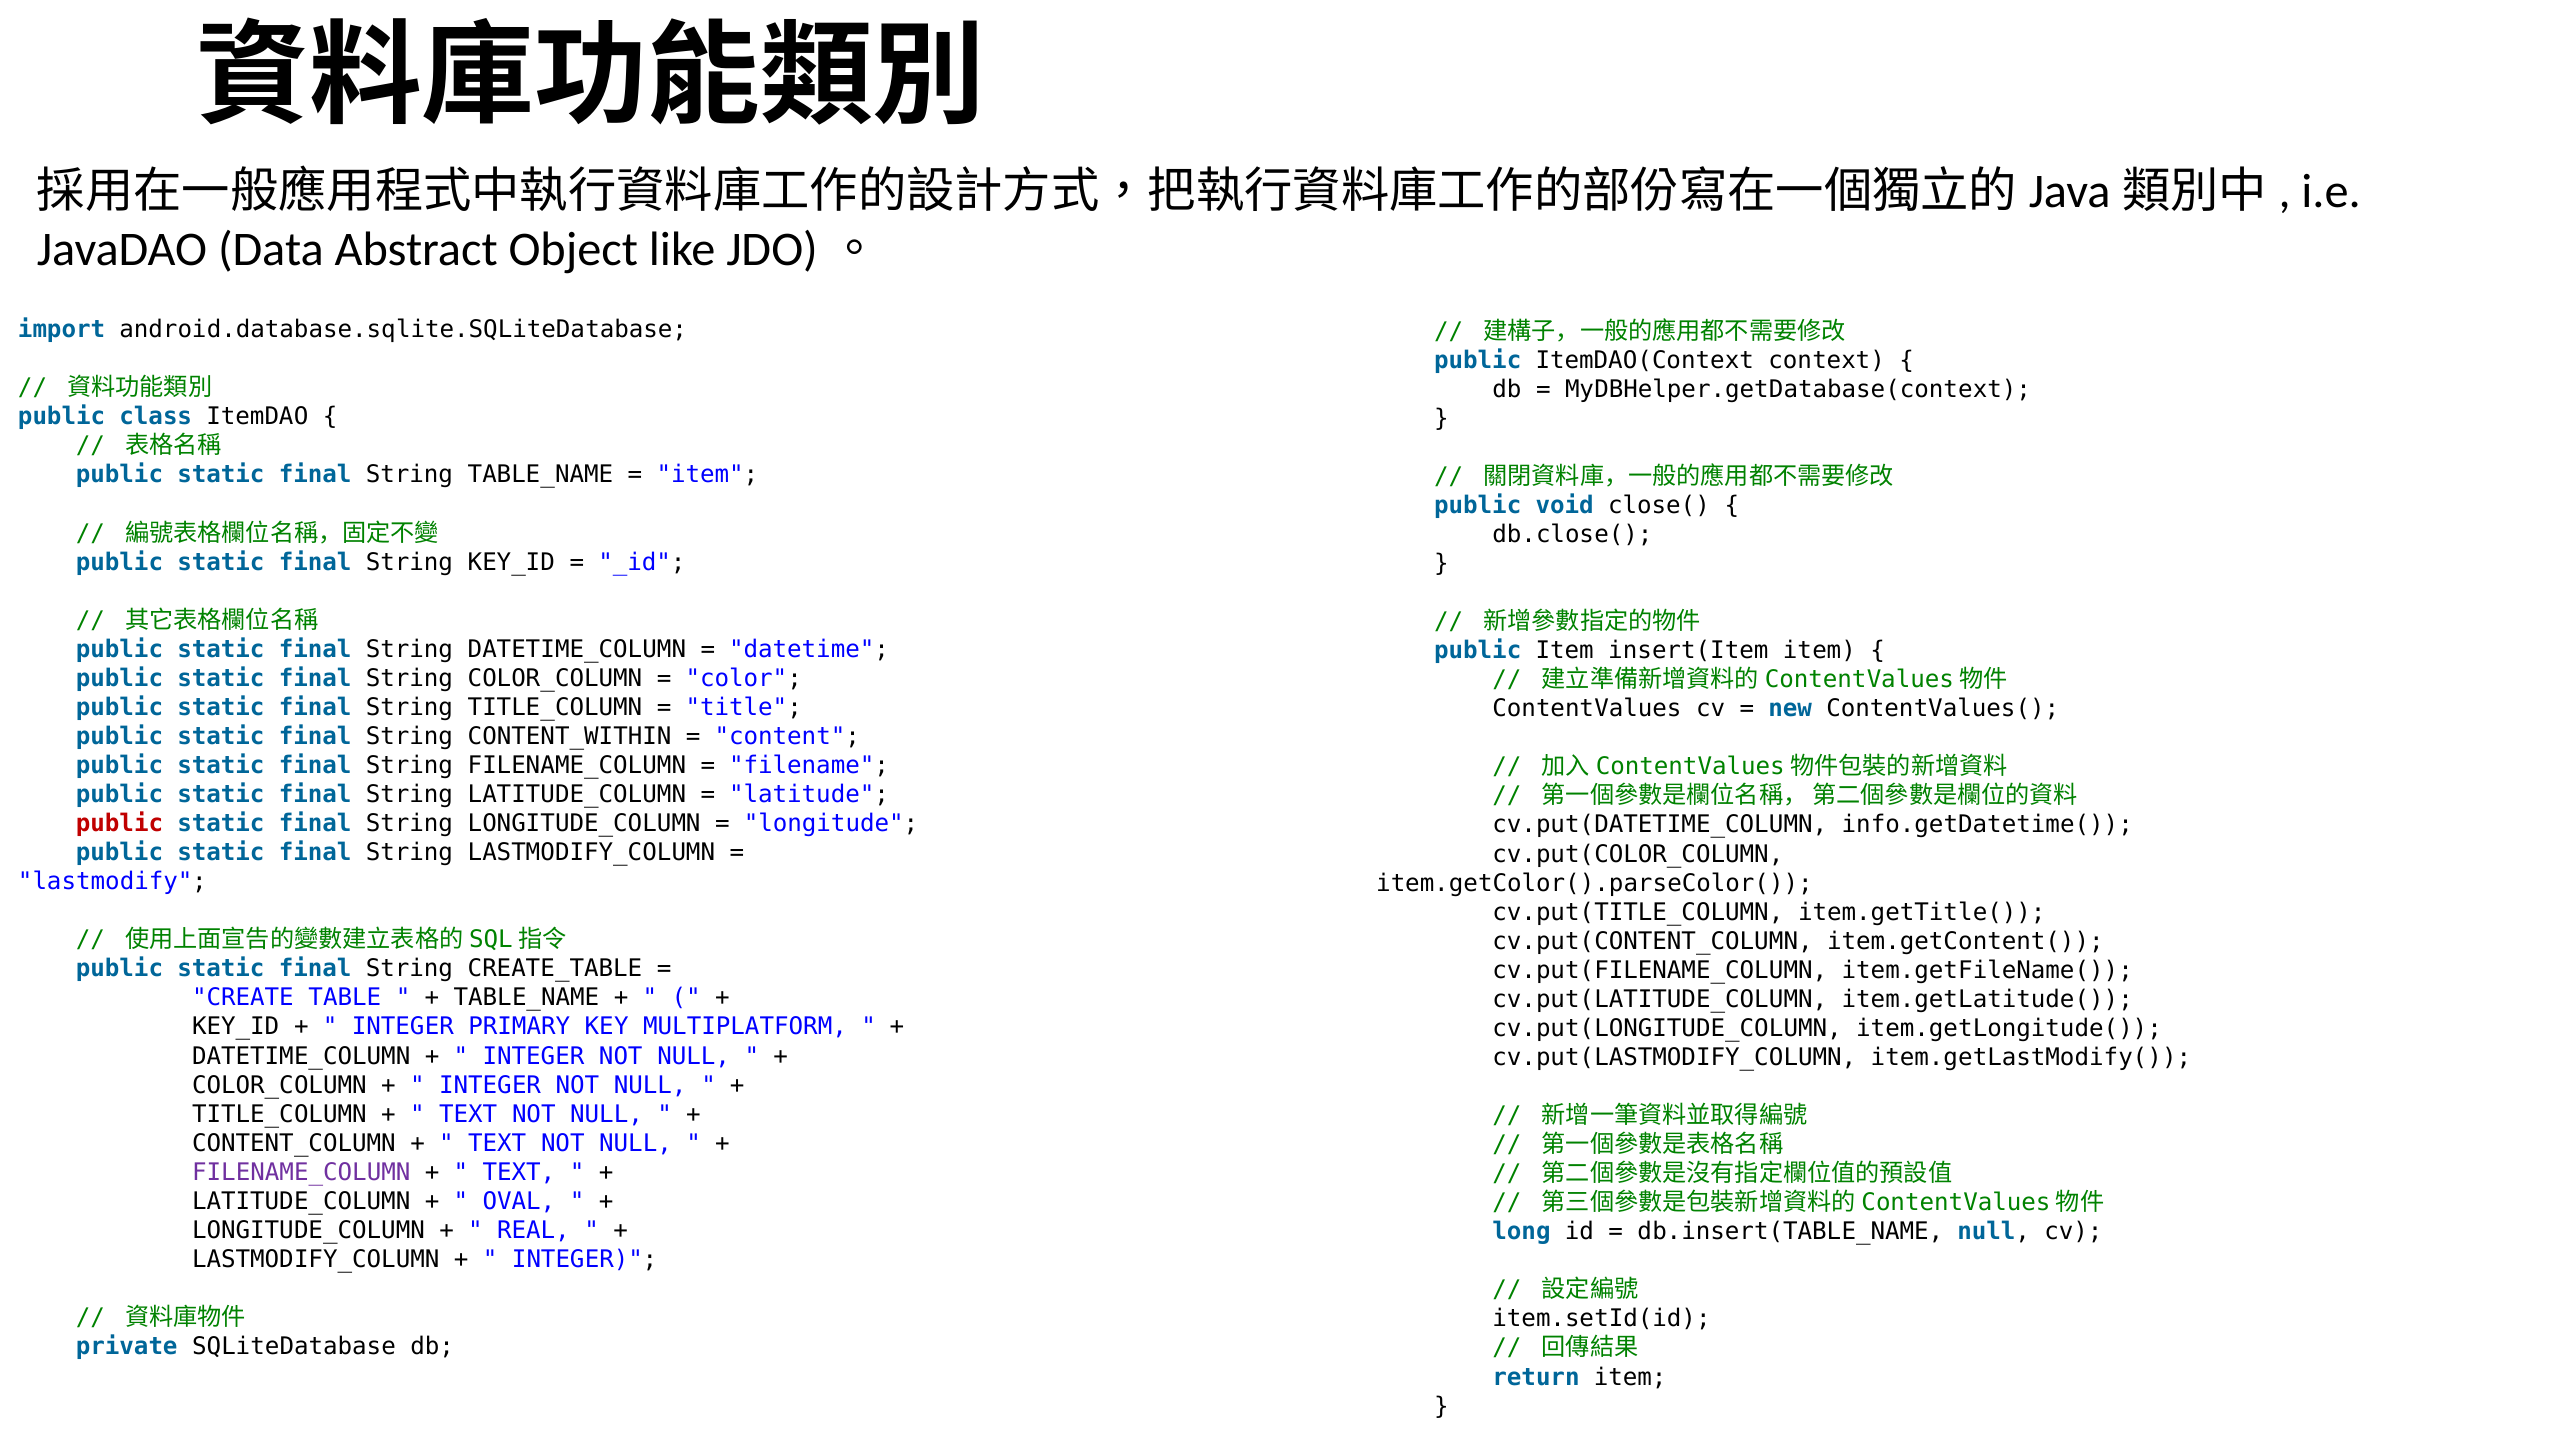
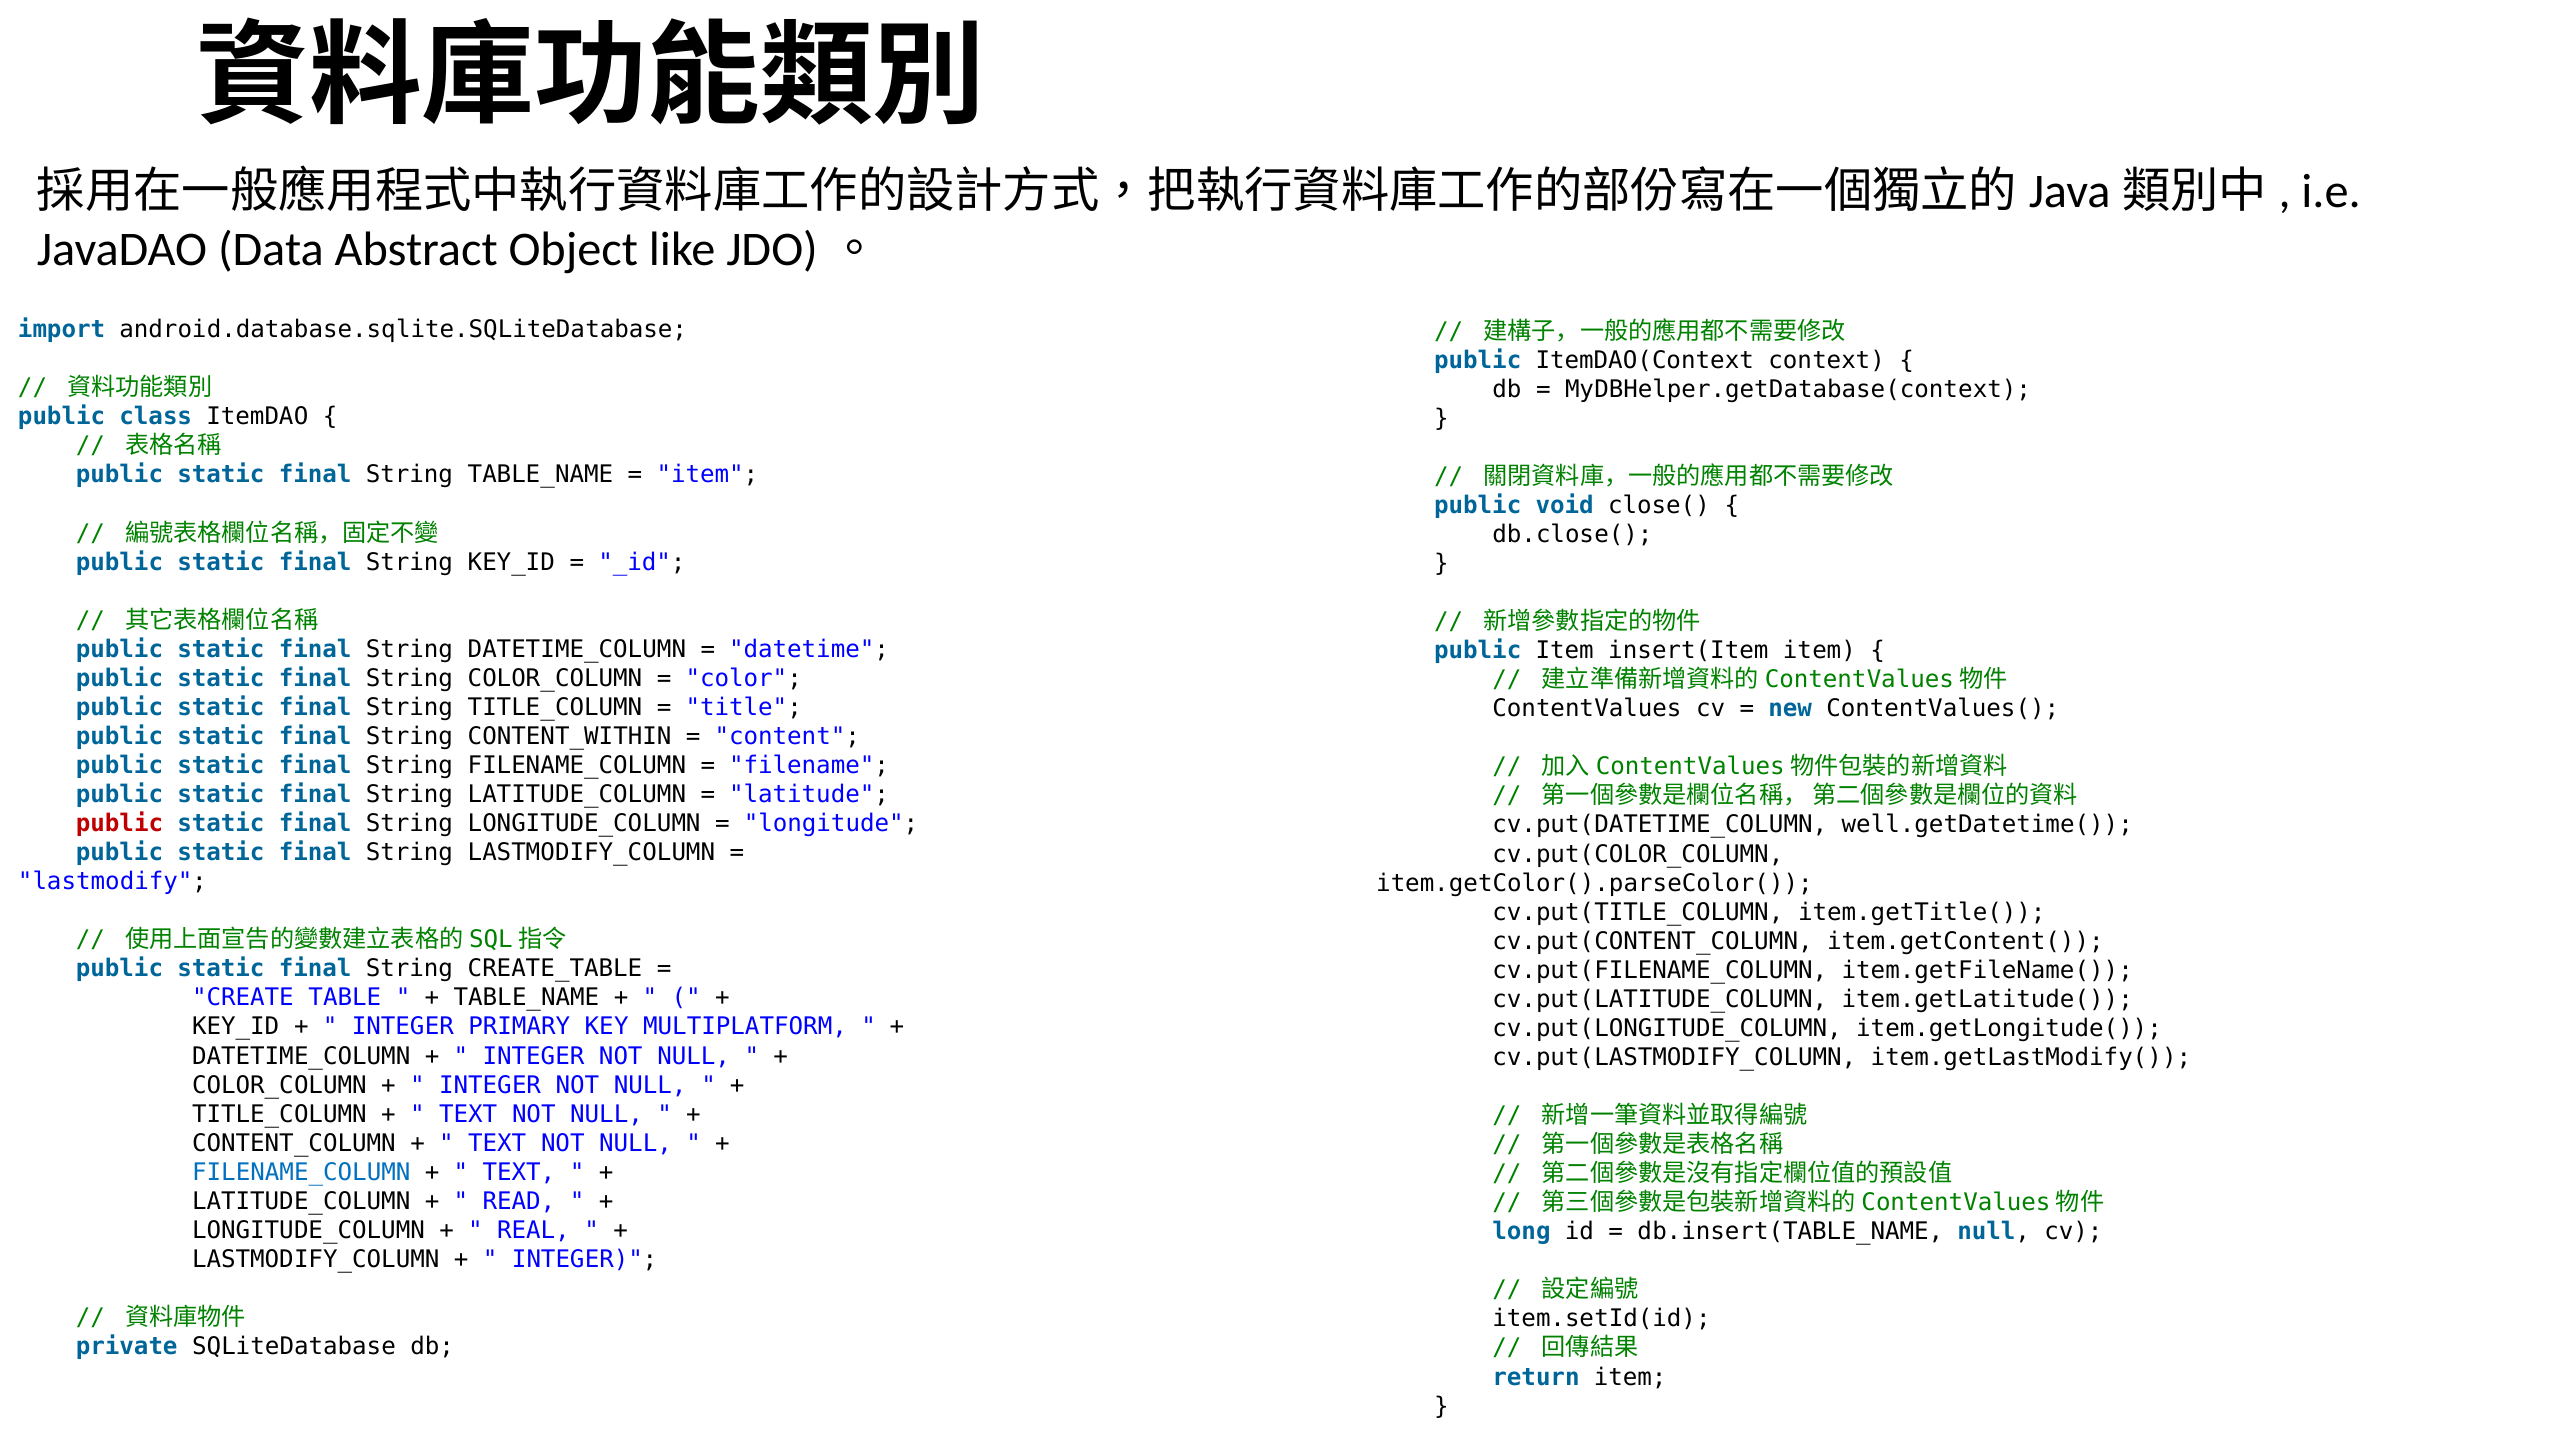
info.getDatetime(: info.getDatetime( -> well.getDatetime( (1987, 825)
FILENAME_COLUMN colour: purple -> blue (301, 1172)
OVAL: OVAL -> READ (519, 1201)
